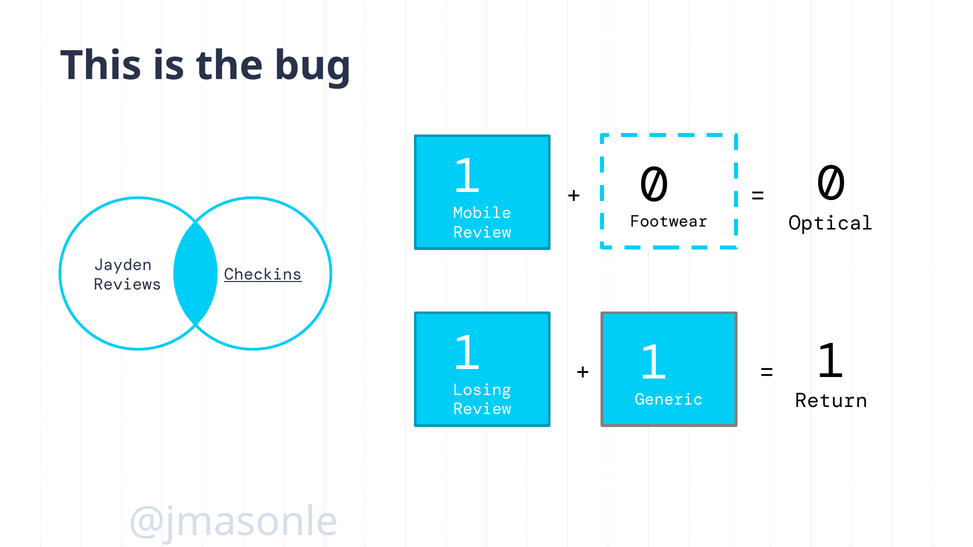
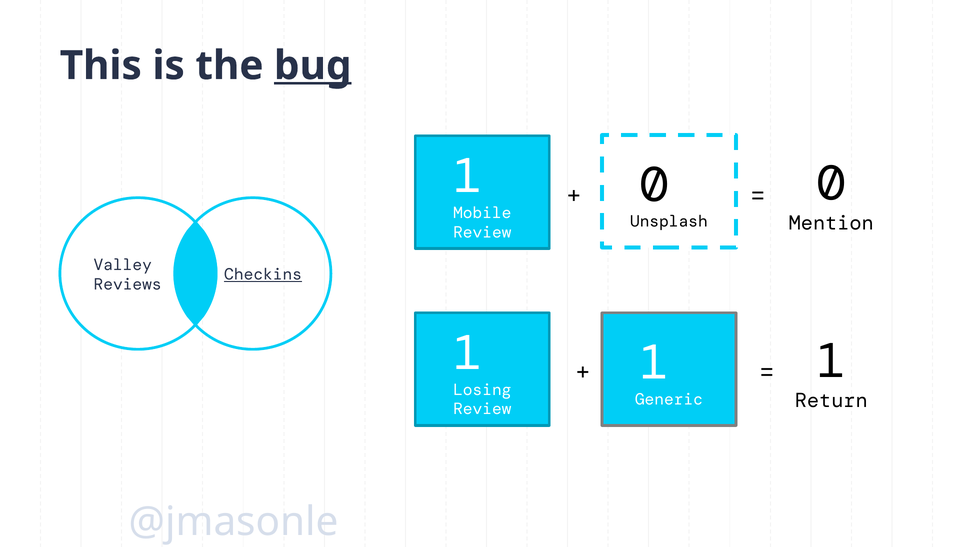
bug underline: none -> present (313, 66)
Footwear: Footwear -> Unsplash (669, 222)
Optical: Optical -> Mention (831, 223)
Jayden: Jayden -> Valley (123, 265)
